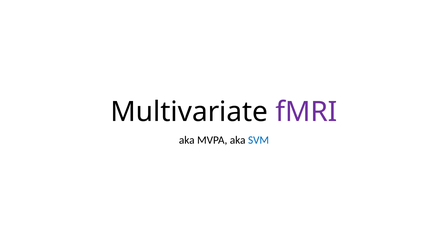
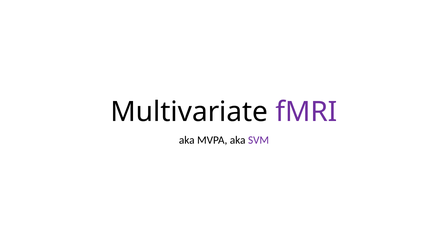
SVM colour: blue -> purple (259, 140)
